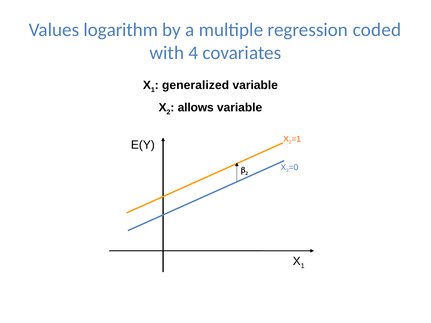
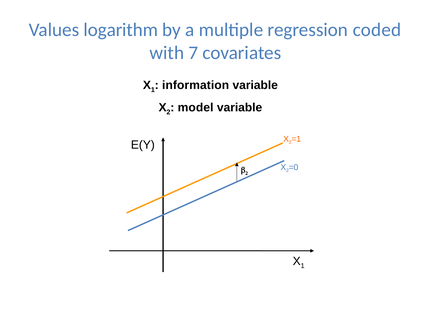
4: 4 -> 7 (193, 53)
generalized: generalized -> information (196, 85)
allows: allows -> model (196, 108)
